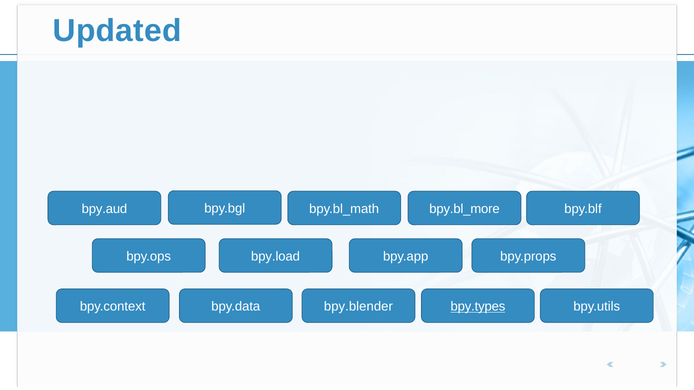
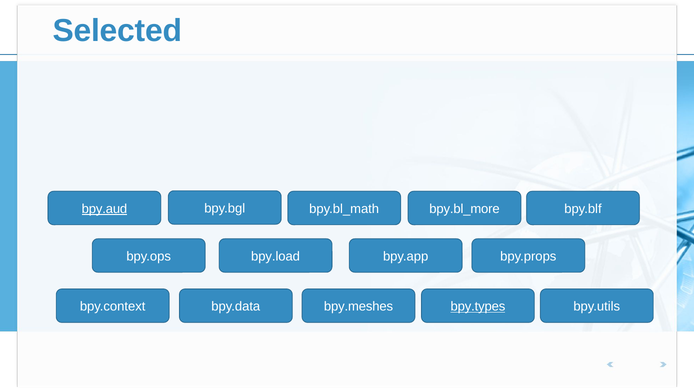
Updated: Updated -> Selected (117, 31)
bpy.aud underline: none -> present (104, 209)
bpy.blender: bpy.blender -> bpy.meshes (359, 307)
